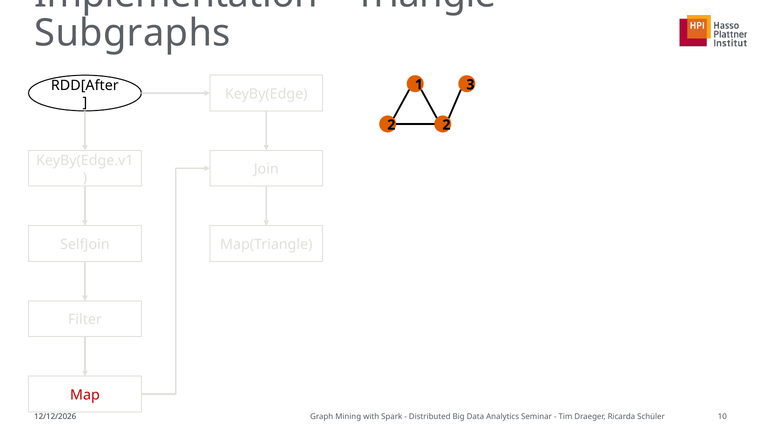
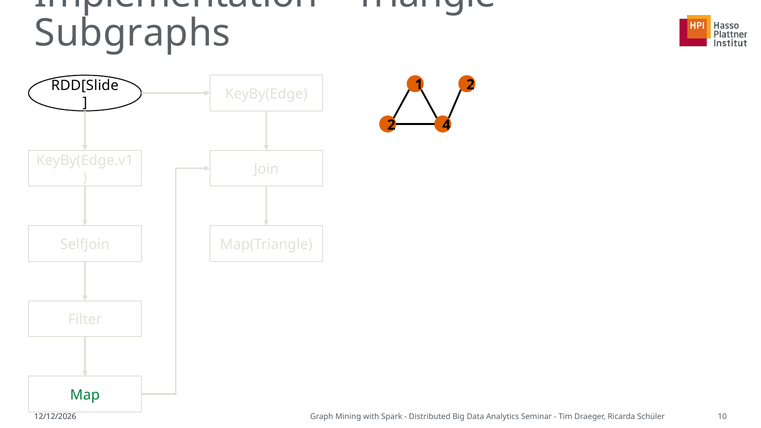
RDD[After: RDD[After -> RDD[Slide (85, 85)
1 3: 3 -> 2 (470, 85)
2 2: 2 -> 4 (446, 125)
Map colour: red -> green (85, 395)
